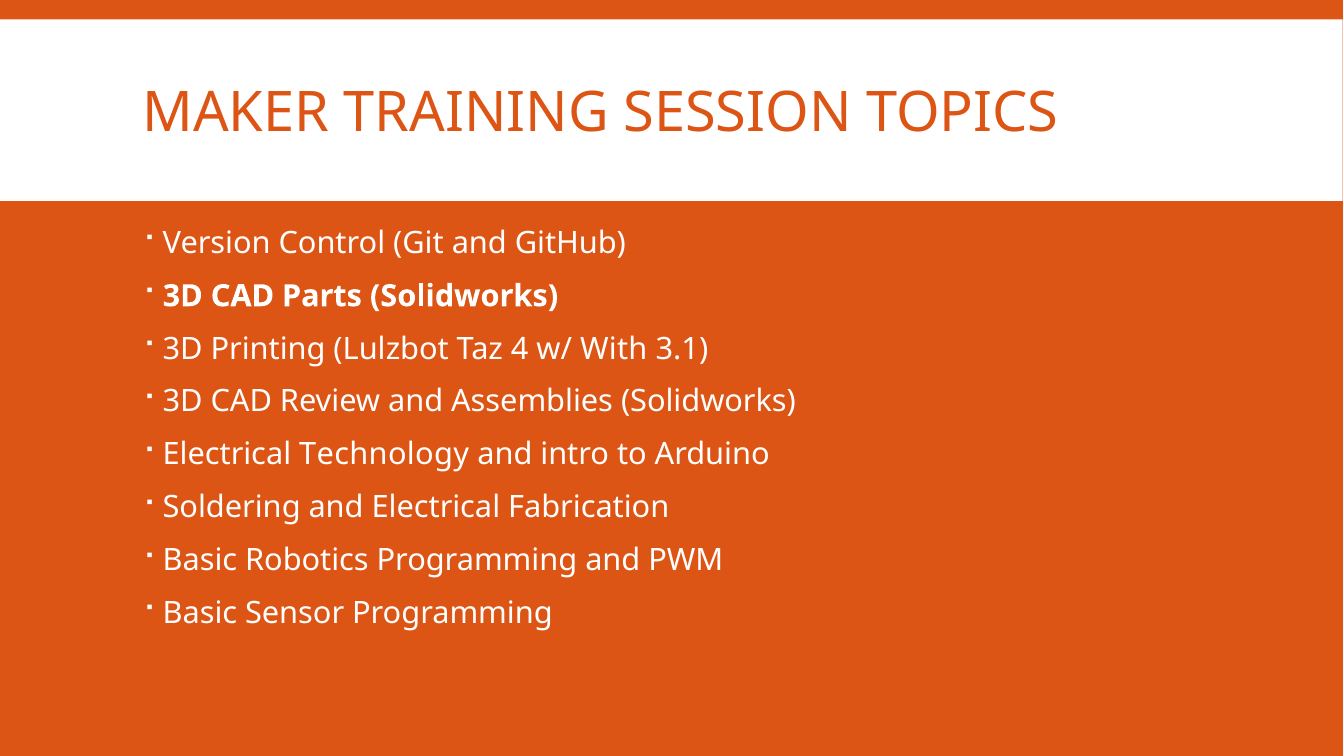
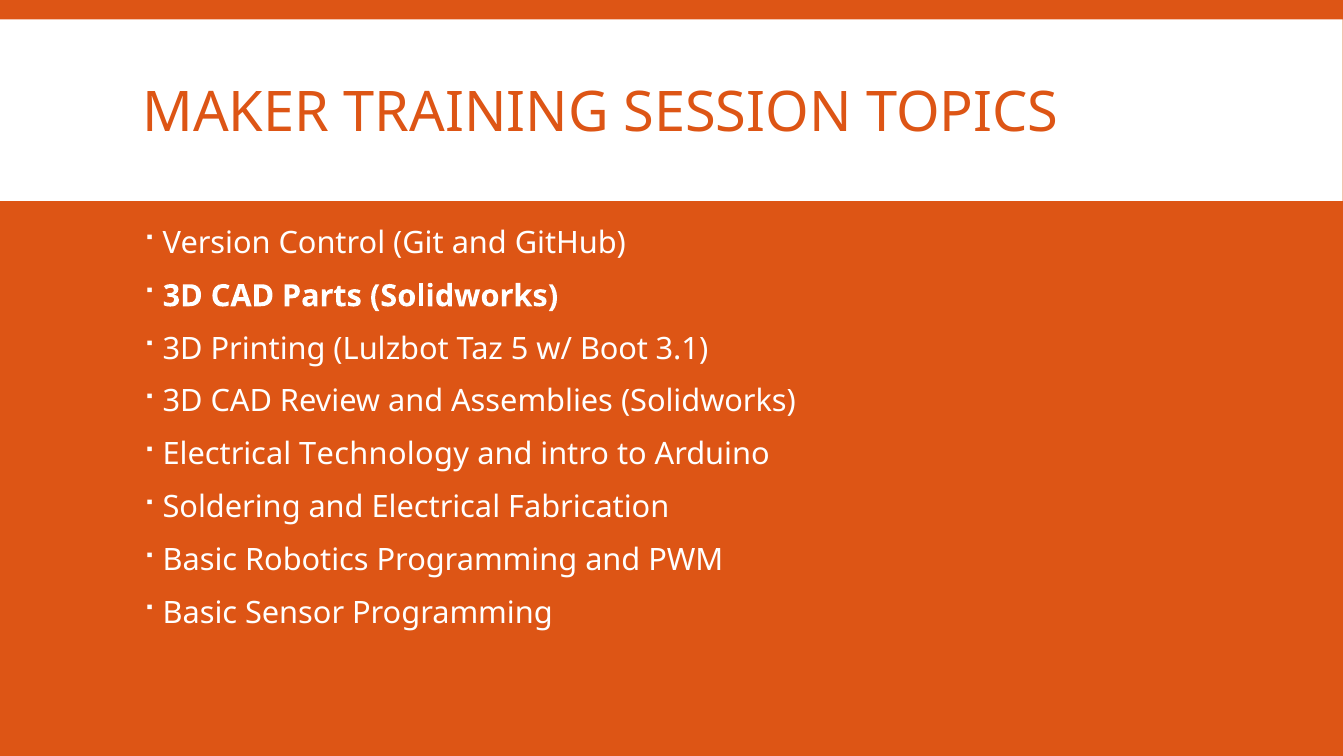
4: 4 -> 5 (520, 349)
With: With -> Boot (614, 349)
